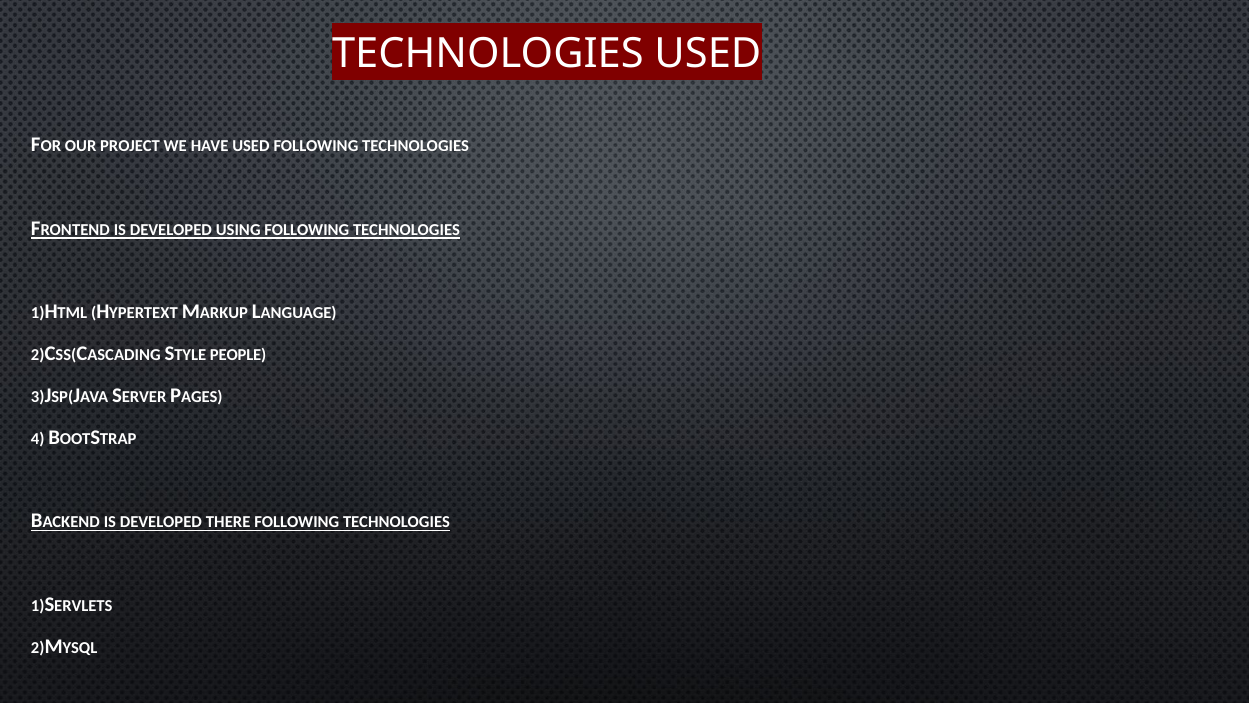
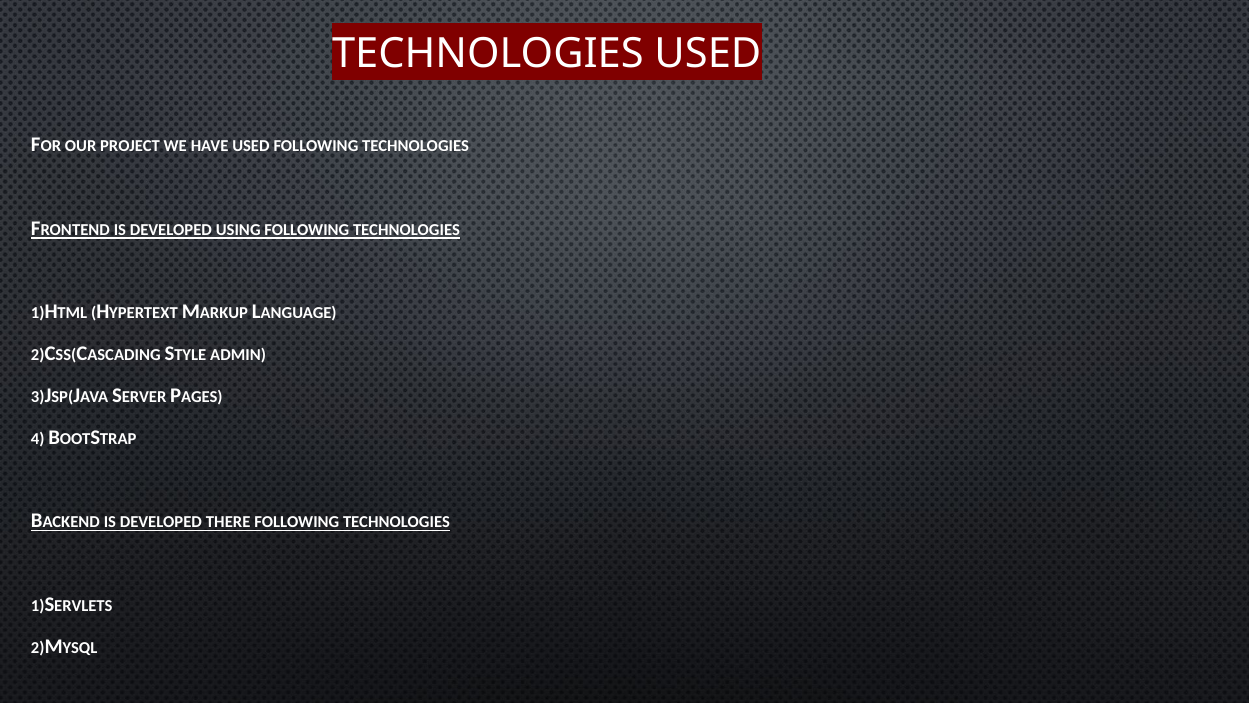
PEOPLE: PEOPLE -> ADMIN (238, 355)
